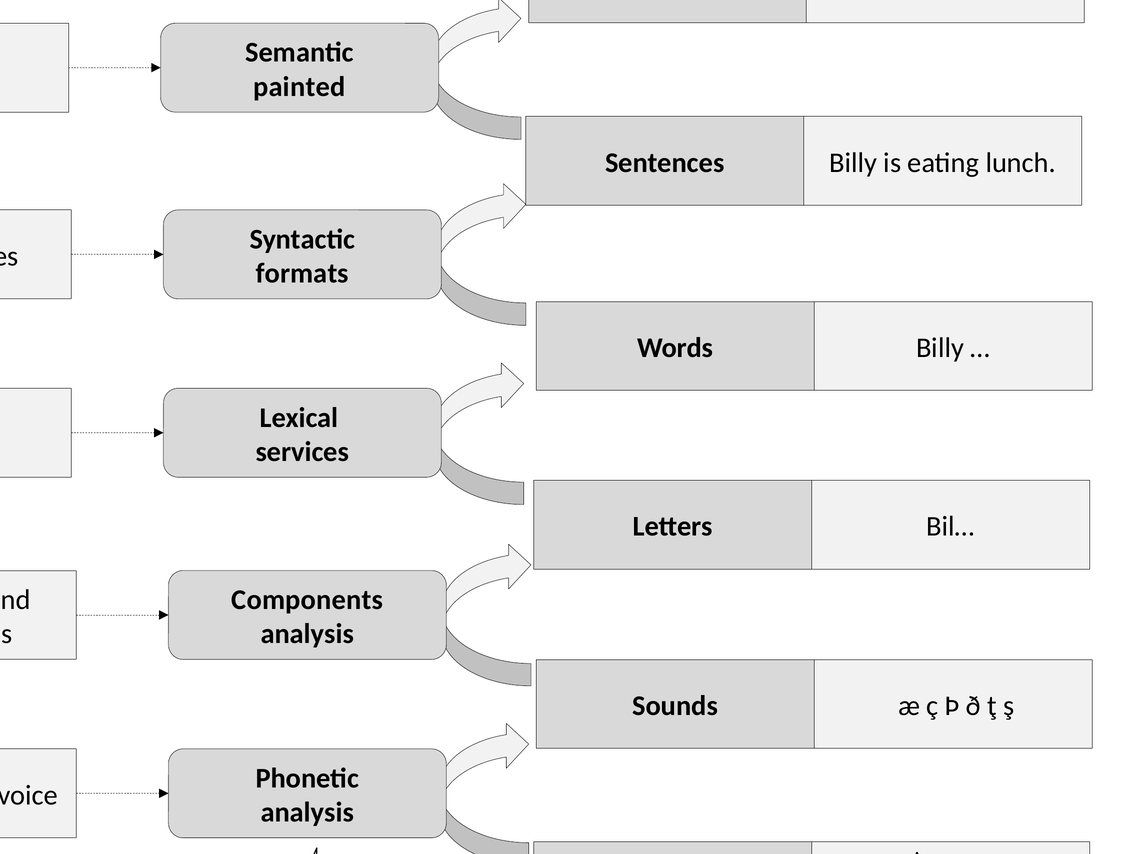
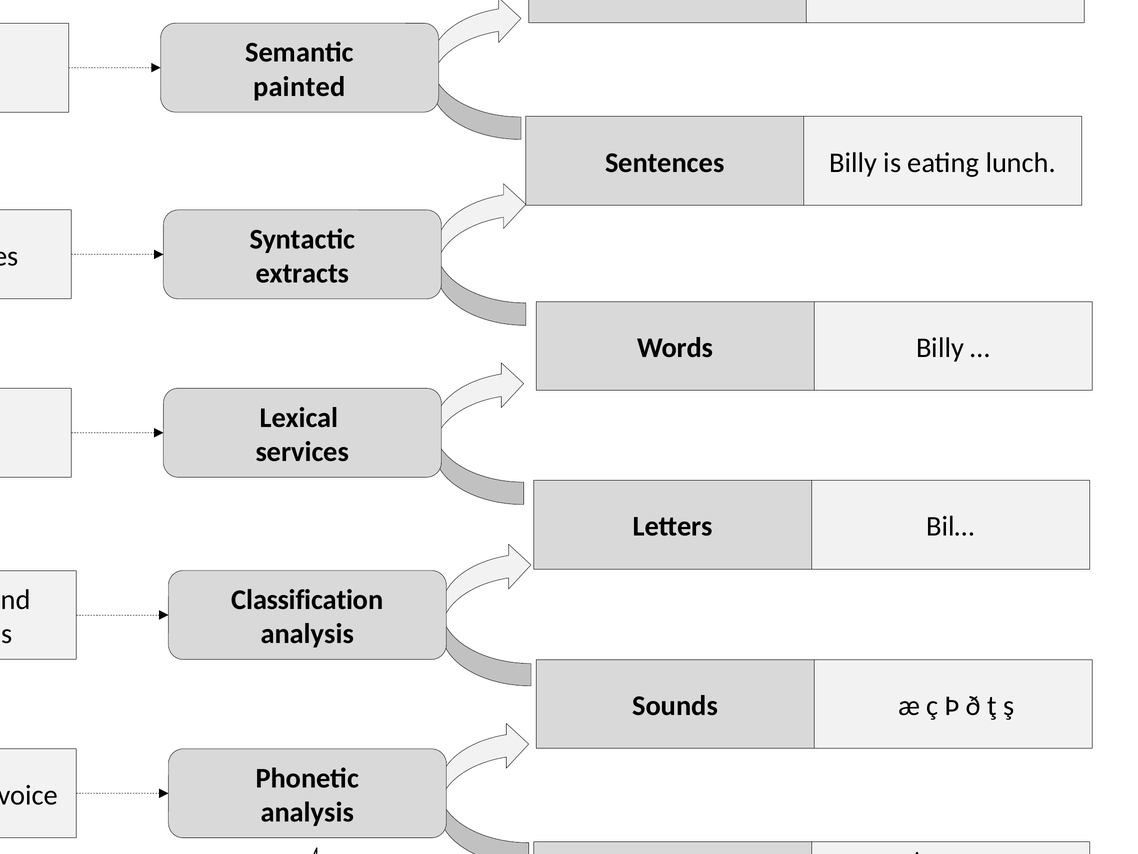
formats: formats -> extracts (302, 273)
Components: Components -> Classification (307, 599)
